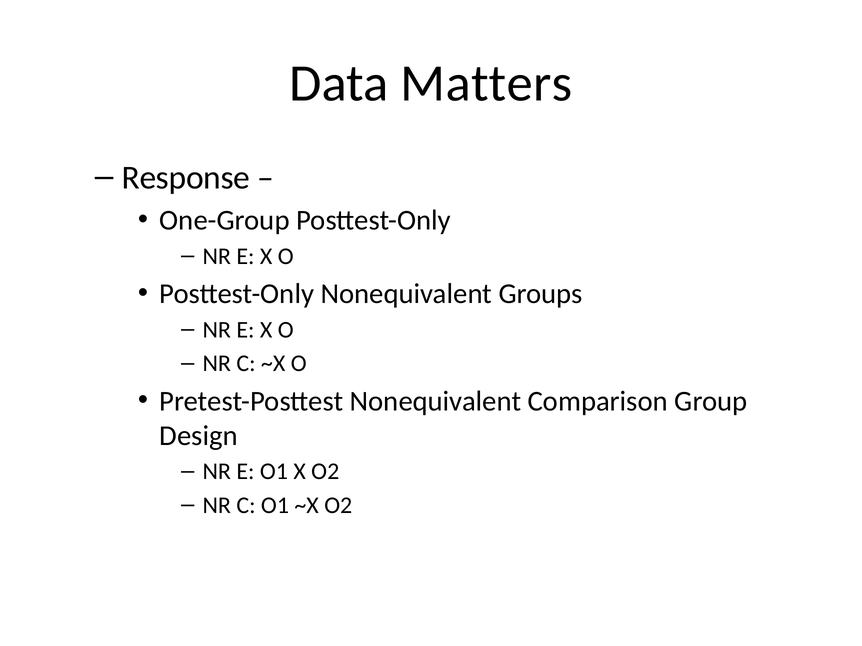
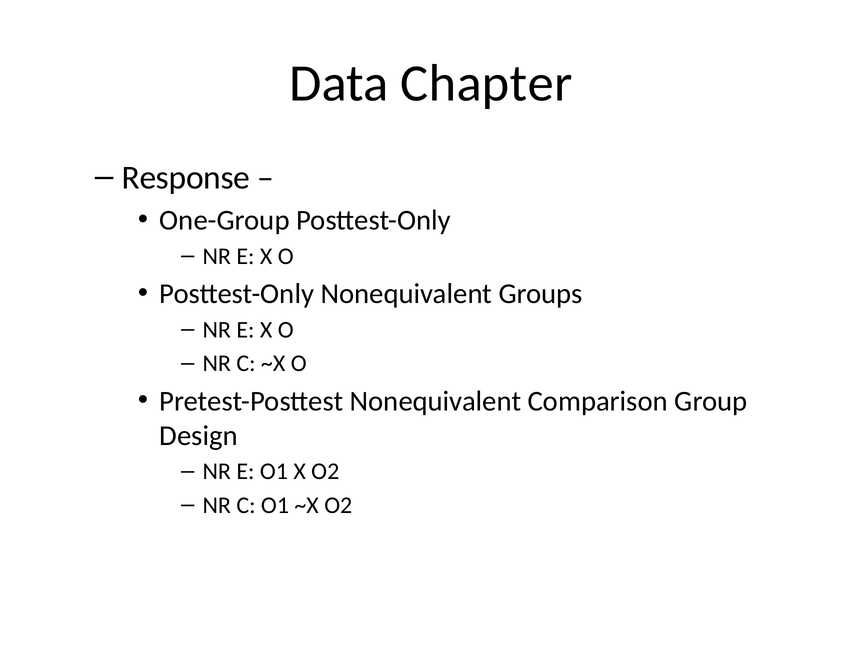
Matters: Matters -> Chapter (486, 83)
